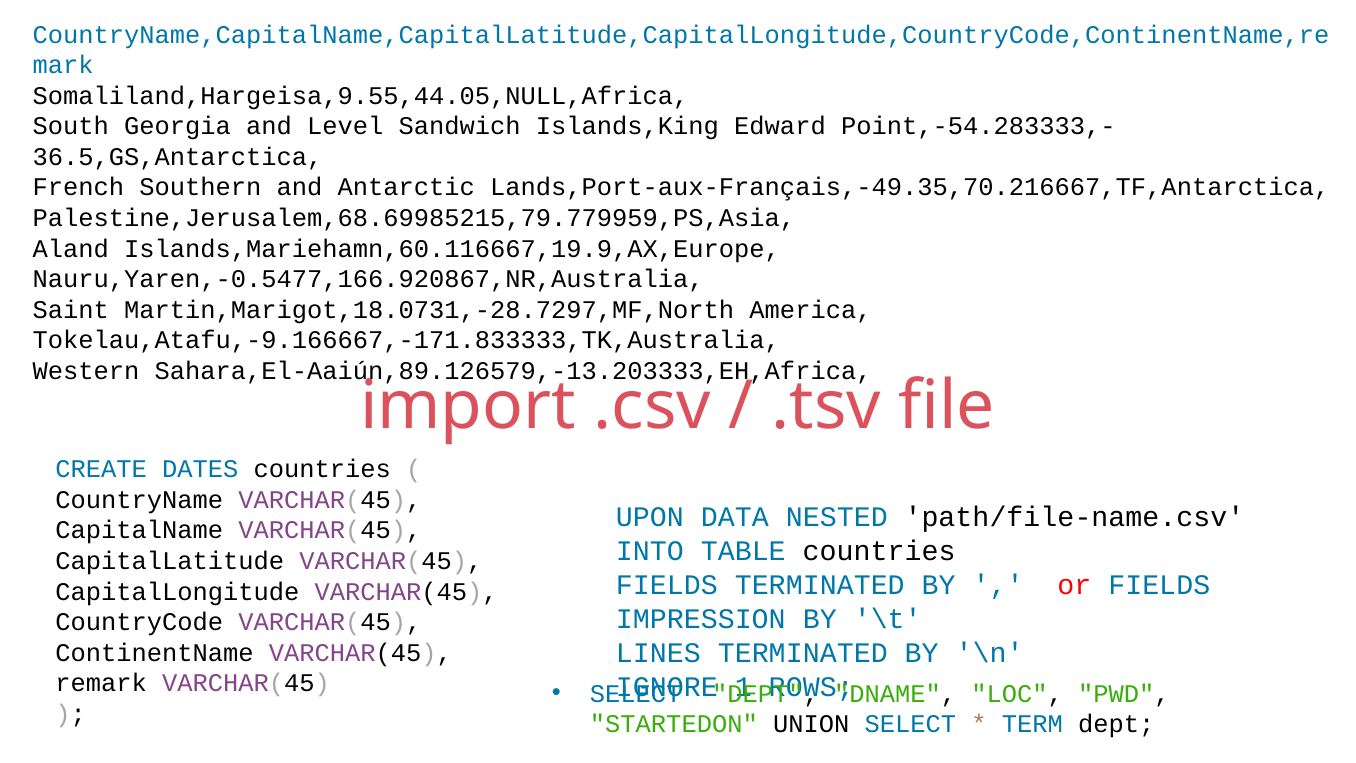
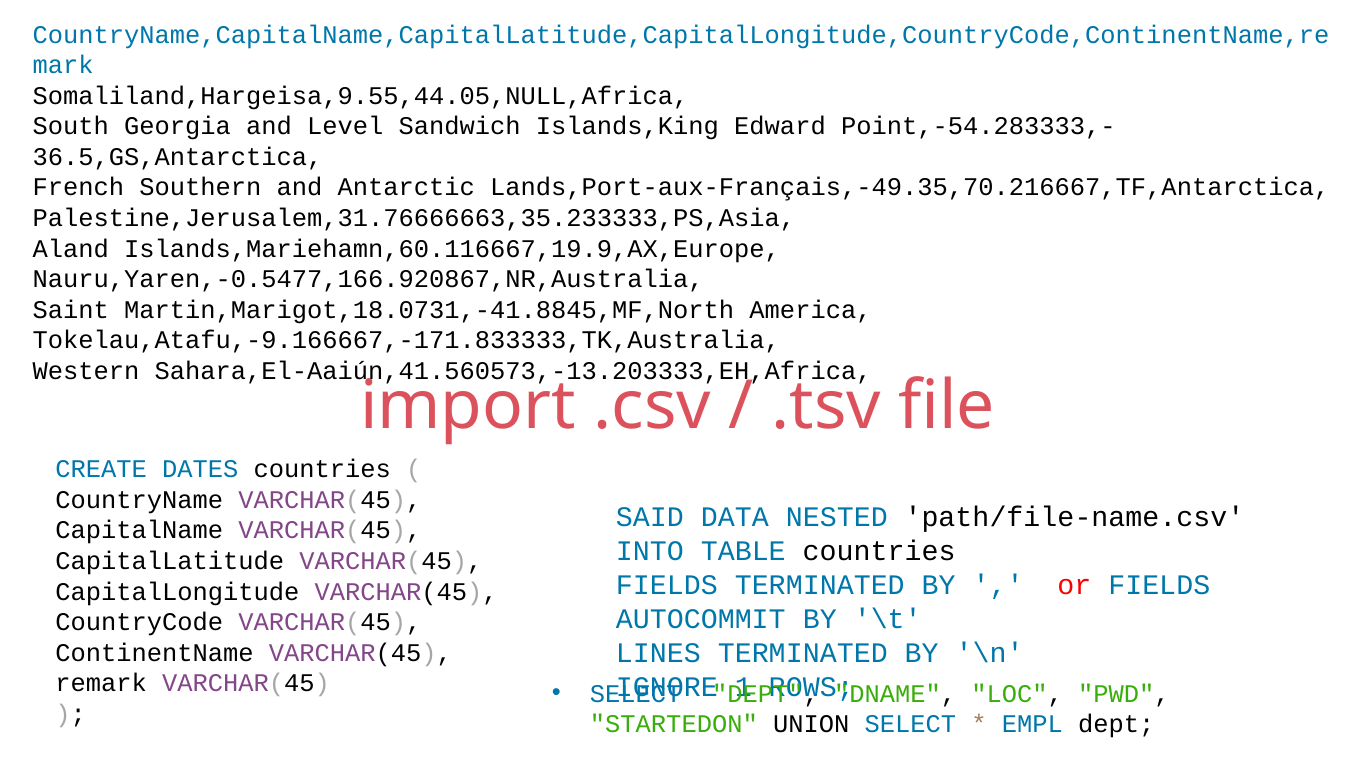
Palestine,Jerusalem,68.69985215,79.779959,PS,Asia: Palestine,Jerusalem,68.69985215,79.779959,PS,Asia -> Palestine,Jerusalem,31.76666663,35.233333,PS,Asia (414, 218)
Martin,Marigot,18.0731,-28.7297,MF,North: Martin,Marigot,18.0731,-28.7297,MF,North -> Martin,Marigot,18.0731,-41.8845,MF,North (429, 310)
Sahara,El-Aaiún,89.126579,-13.203333,EH,Africa: Sahara,El-Aaiún,89.126579,-13.203333,EH,Africa -> Sahara,El-Aaiún,41.560573,-13.203333,EH,Africa (513, 371)
UPON: UPON -> SAID (650, 517)
IMPRESSION: IMPRESSION -> AUTOCOMMIT (701, 619)
TERM: TERM -> EMPL (1032, 724)
